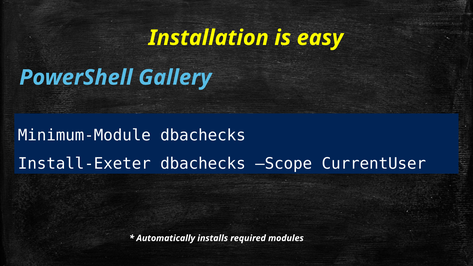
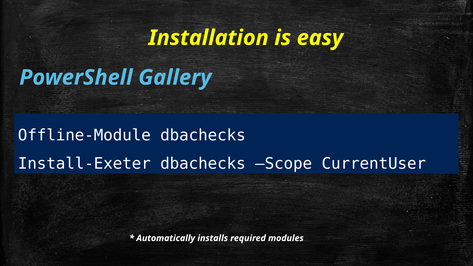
Minimum-Module: Minimum-Module -> Offline-Module (84, 135)
